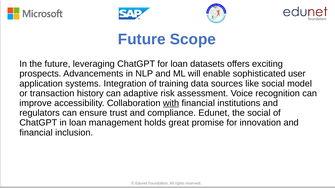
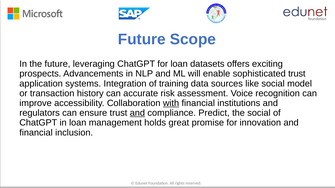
sophisticated user: user -> trust (297, 74)
adaptive: adaptive -> accurate (141, 94)
and underline: none -> present (137, 113)
compliance Edunet: Edunet -> Predict (214, 113)
